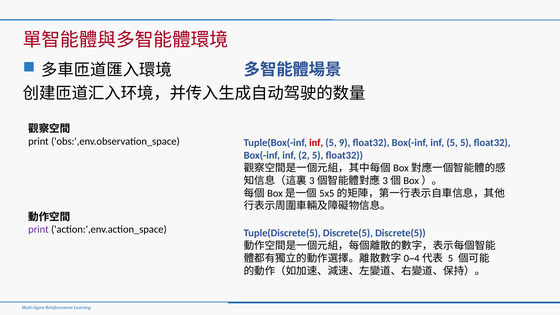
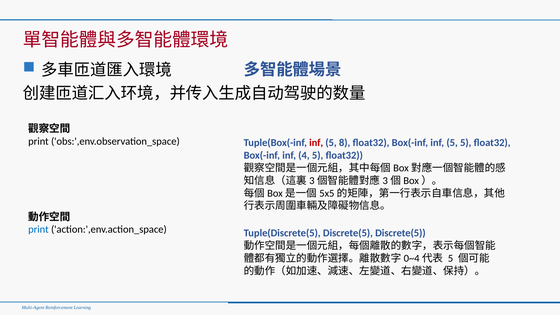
9: 9 -> 8 (345, 143)
2: 2 -> 4 (304, 155)
print colour: purple -> blue (38, 229)
